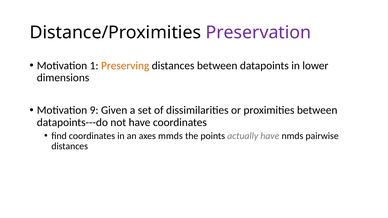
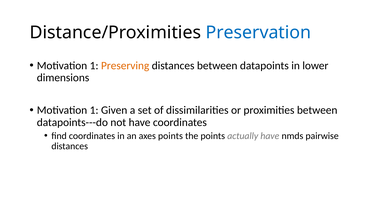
Preservation colour: purple -> blue (258, 33)
9: 9 -> 1 (94, 110)
axes mmds: mmds -> points (170, 136)
